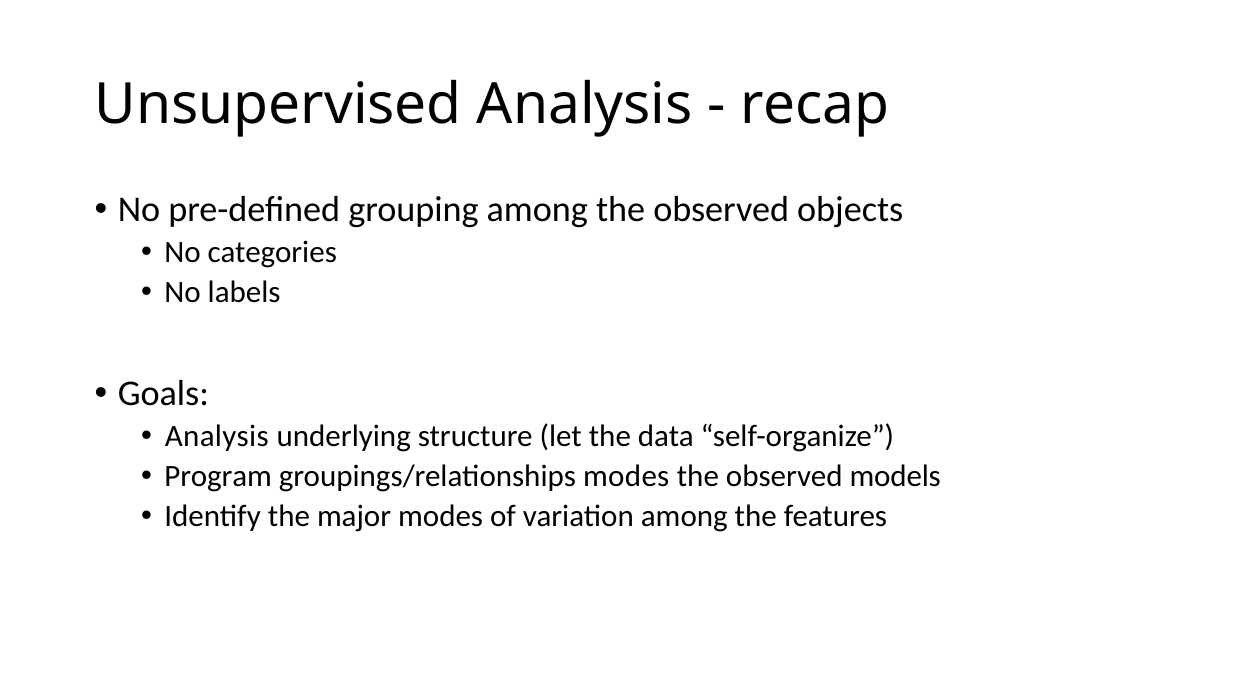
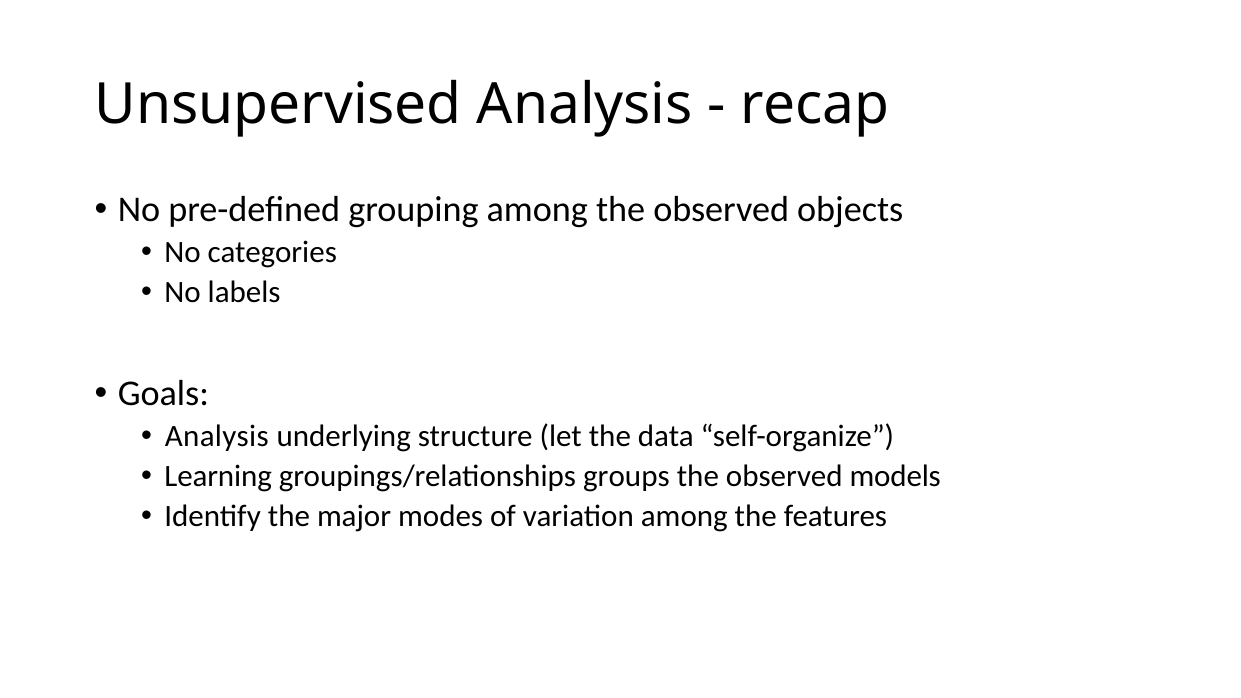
Program: Program -> Learning (218, 476)
groupings/relationships modes: modes -> groups (626, 476)
